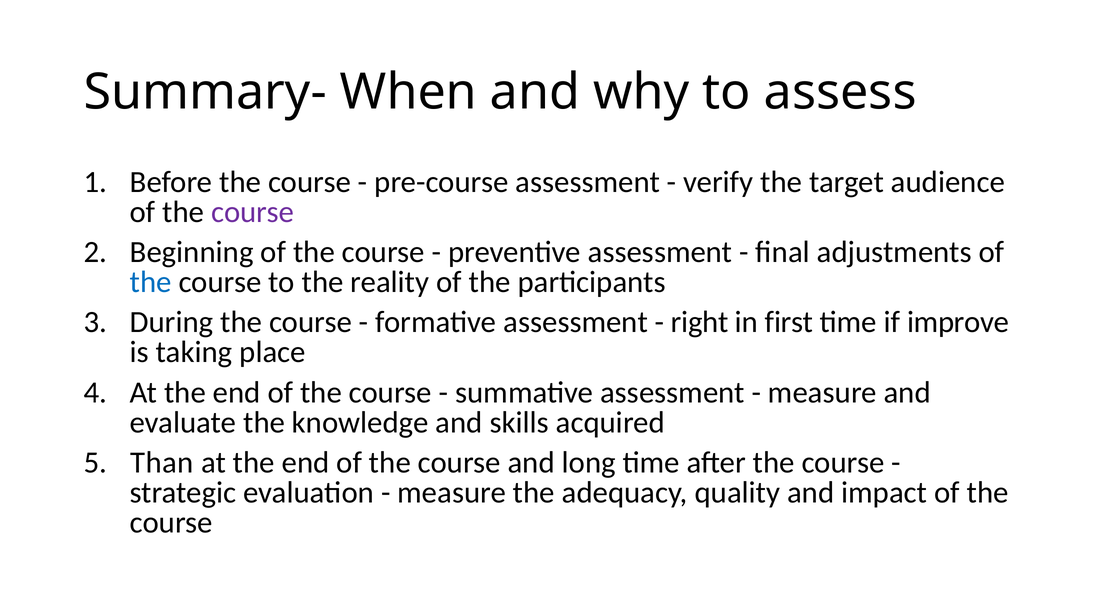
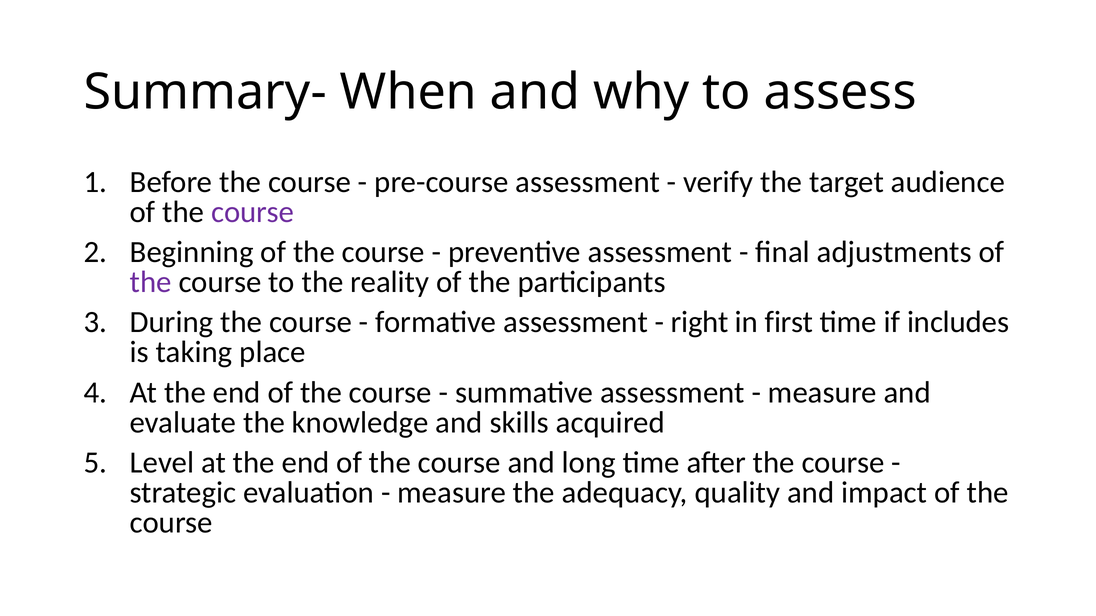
the colour: blue -> purple (151, 282)
improve: improve -> includes (958, 323)
Than: Than -> Level (162, 463)
